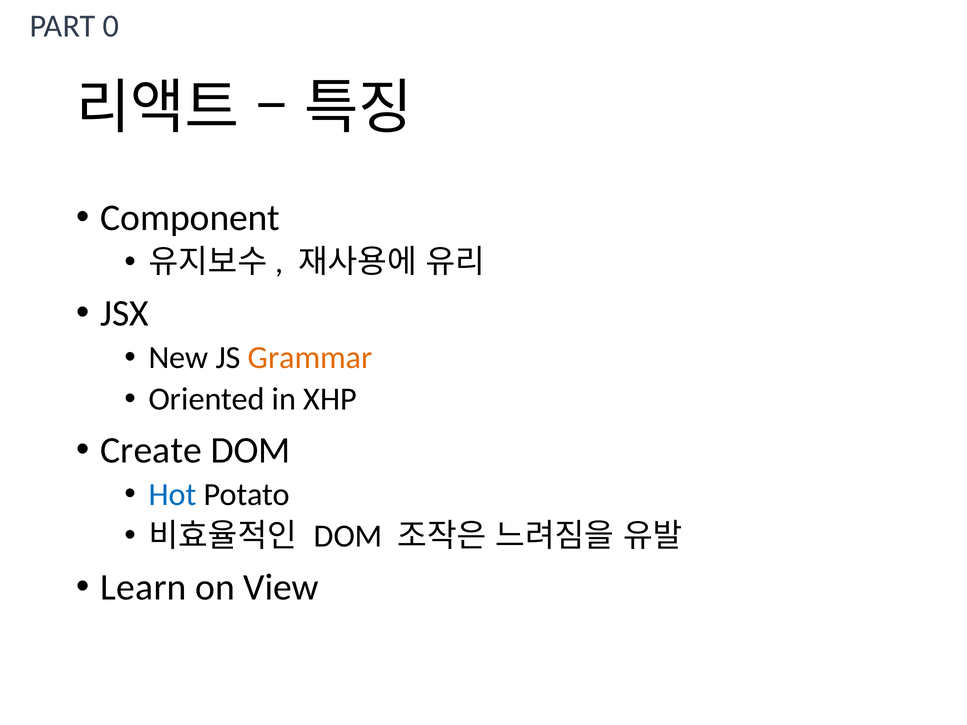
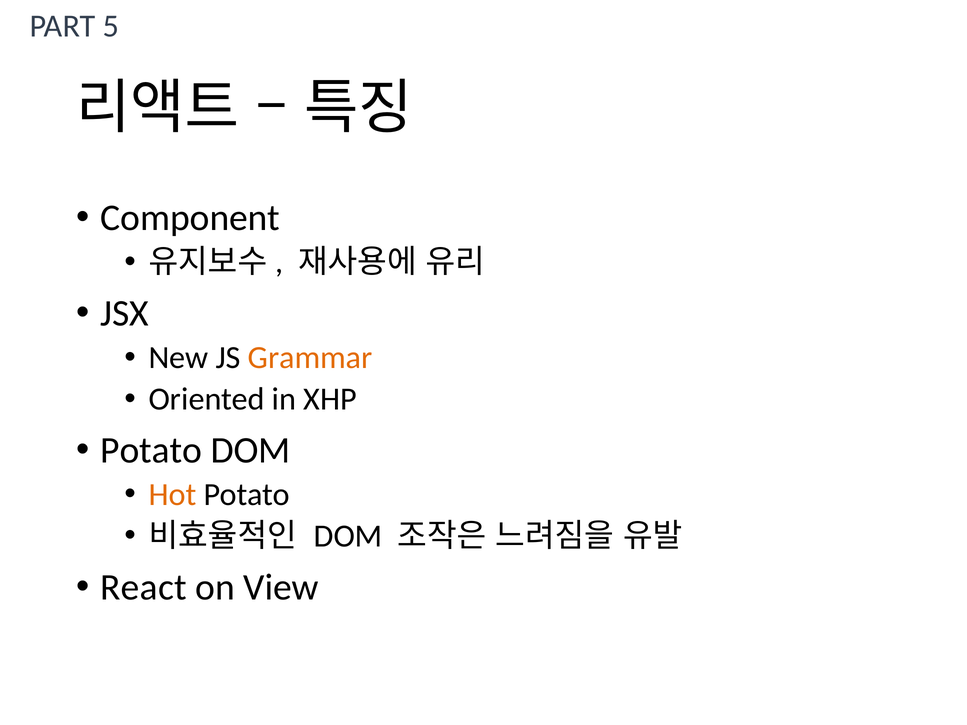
0: 0 -> 5 (111, 26)
Create: Create -> Potato (151, 450)
Hot colour: blue -> orange (173, 495)
Learn: Learn -> React (144, 587)
